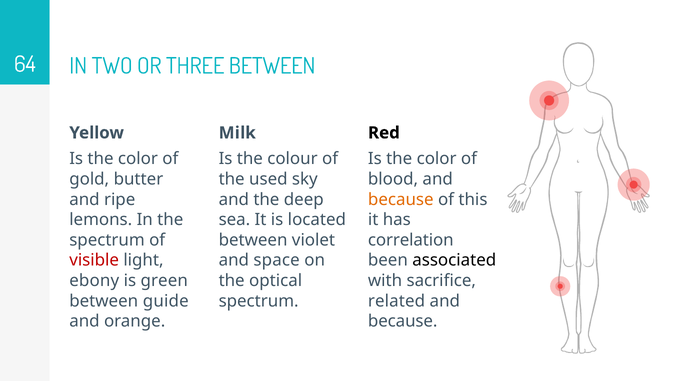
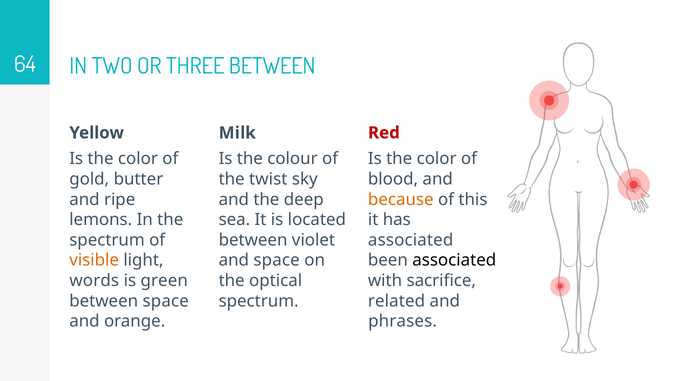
Red colour: black -> red (384, 133)
used: used -> twist (268, 179)
correlation: correlation -> associated (411, 240)
visible colour: red -> orange (94, 260)
ebony: ebony -> words (94, 281)
between guide: guide -> space (166, 301)
because: because -> phrases (403, 321)
